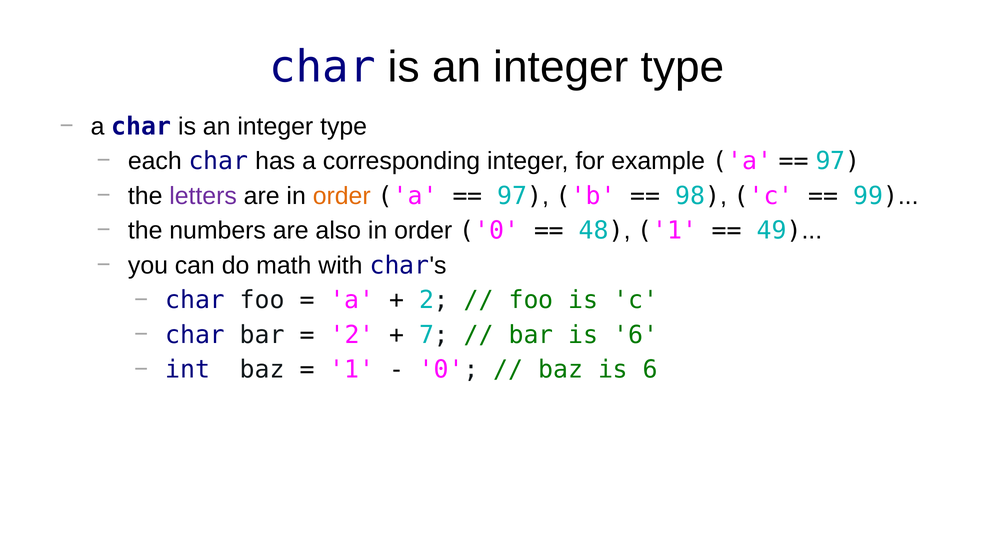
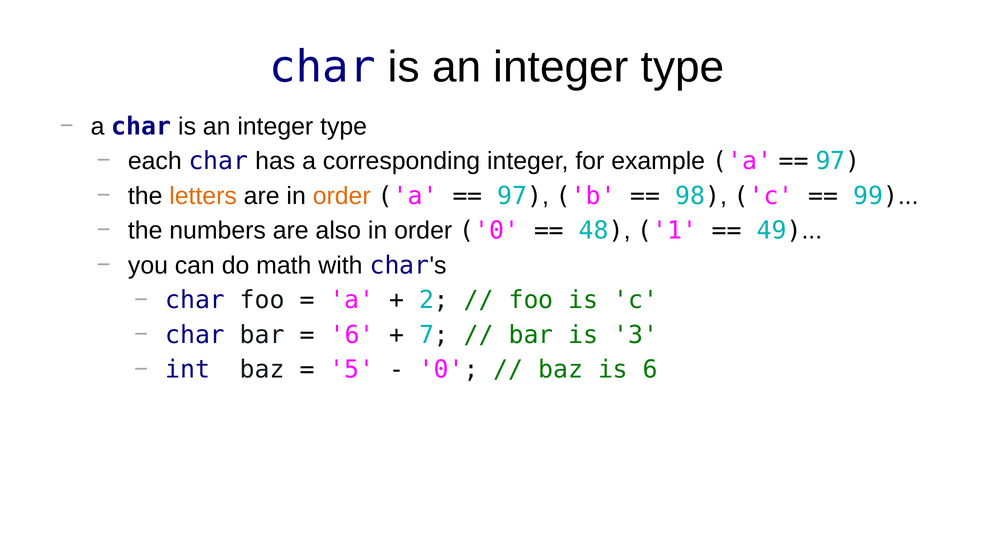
letters colour: purple -> orange (203, 196)
2: 2 -> 6 (352, 335)
bar is 6: 6 -> 3 (636, 335)
1: 1 -> 5 (352, 370)
